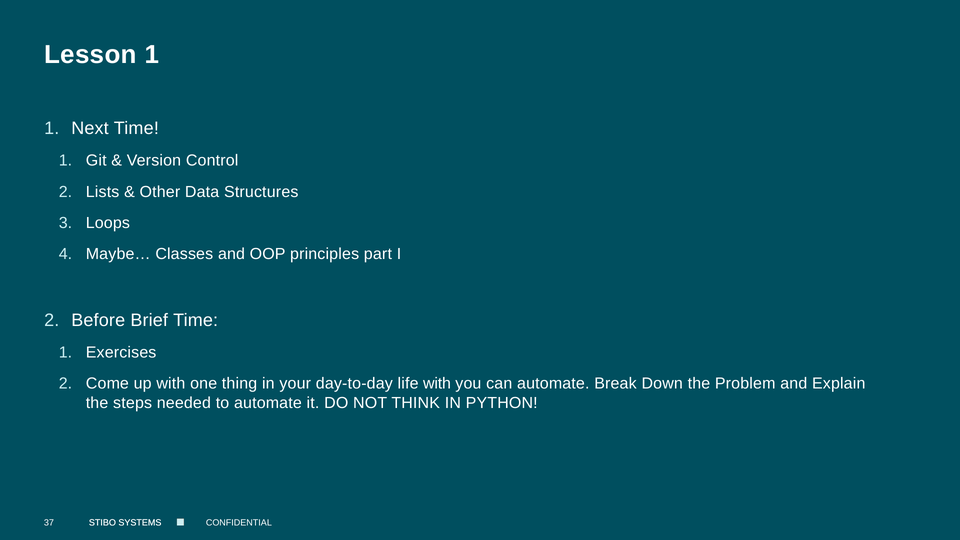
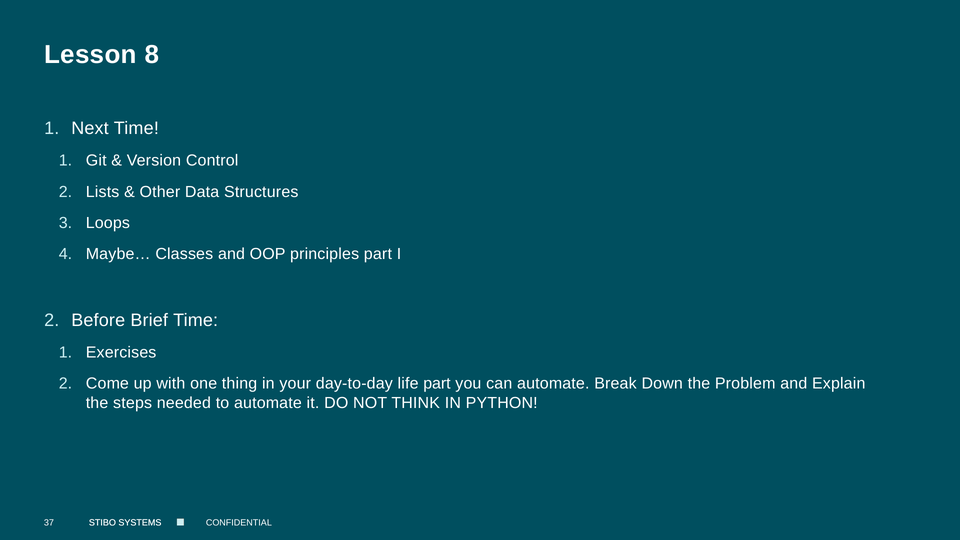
Lesson 1: 1 -> 8 (152, 54)
life with: with -> part (437, 384)
